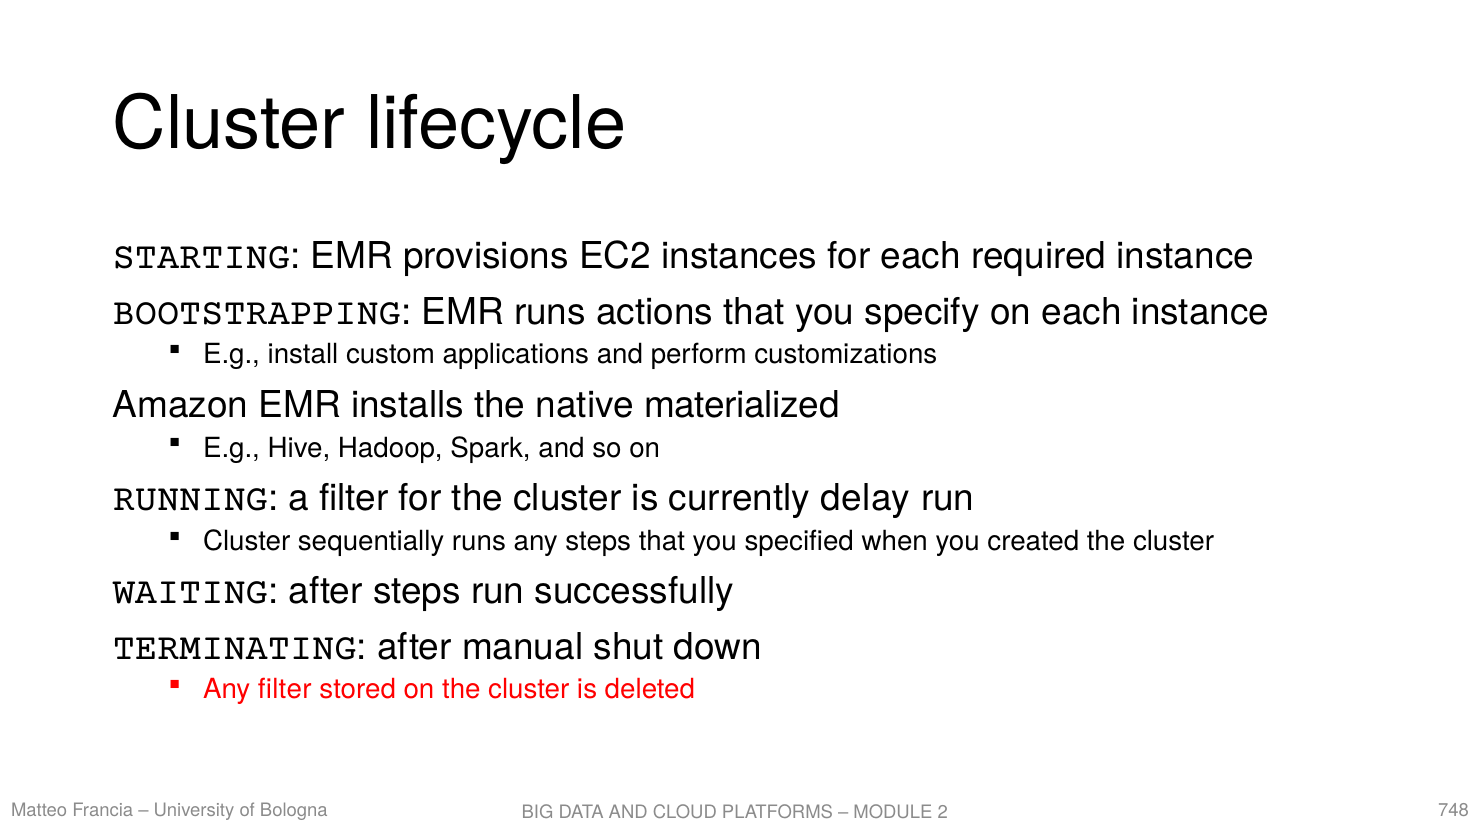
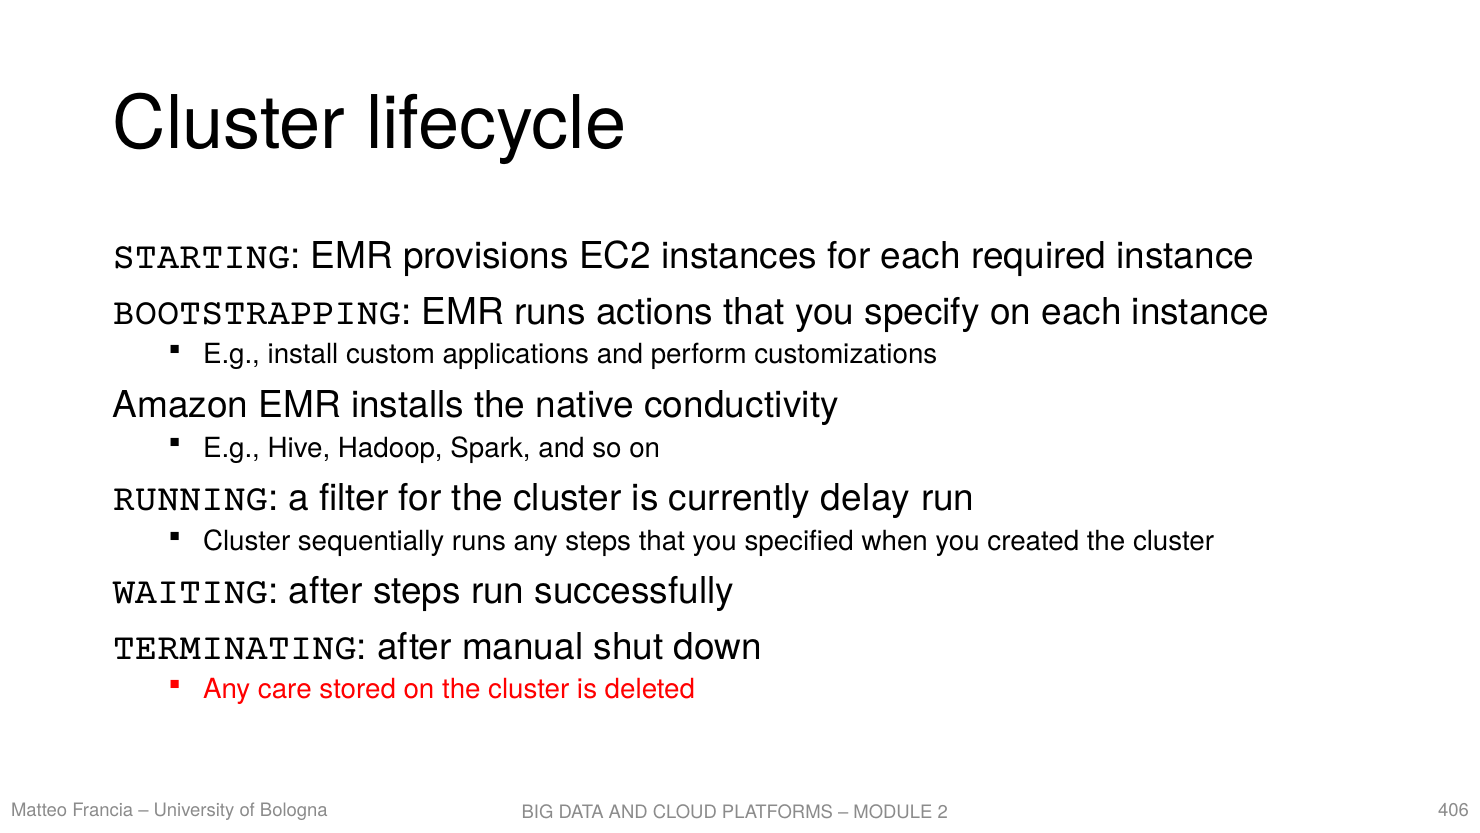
materialized: materialized -> conductivity (742, 405)
Any filter: filter -> care (285, 689)
748: 748 -> 406 (1454, 809)
